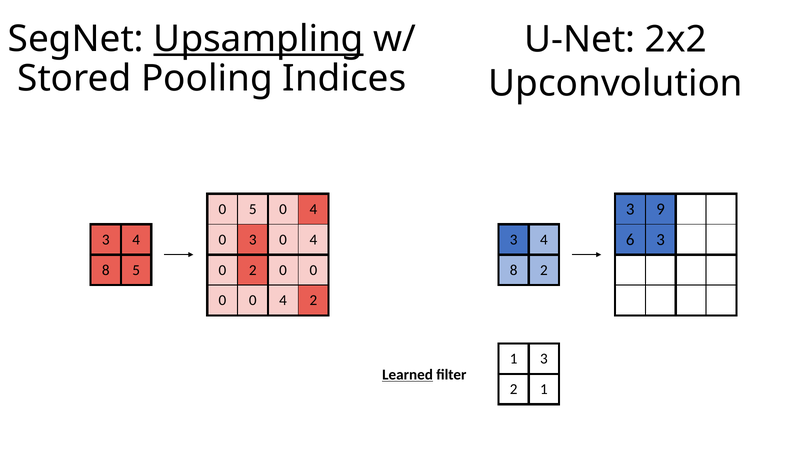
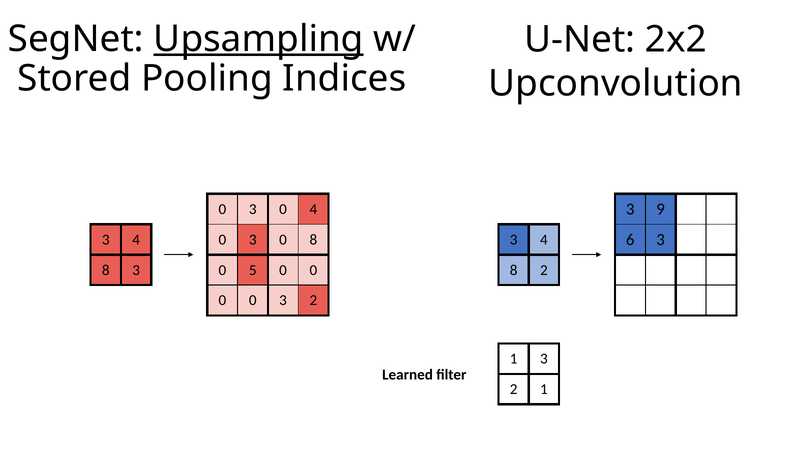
5: 5 -> 3 (253, 209)
3 0 4: 4 -> 8 (313, 240)
8 5: 5 -> 3 (136, 270)
0 2: 2 -> 5 (253, 270)
0 0 4: 4 -> 3 (283, 300)
Learned underline: present -> none (408, 375)
